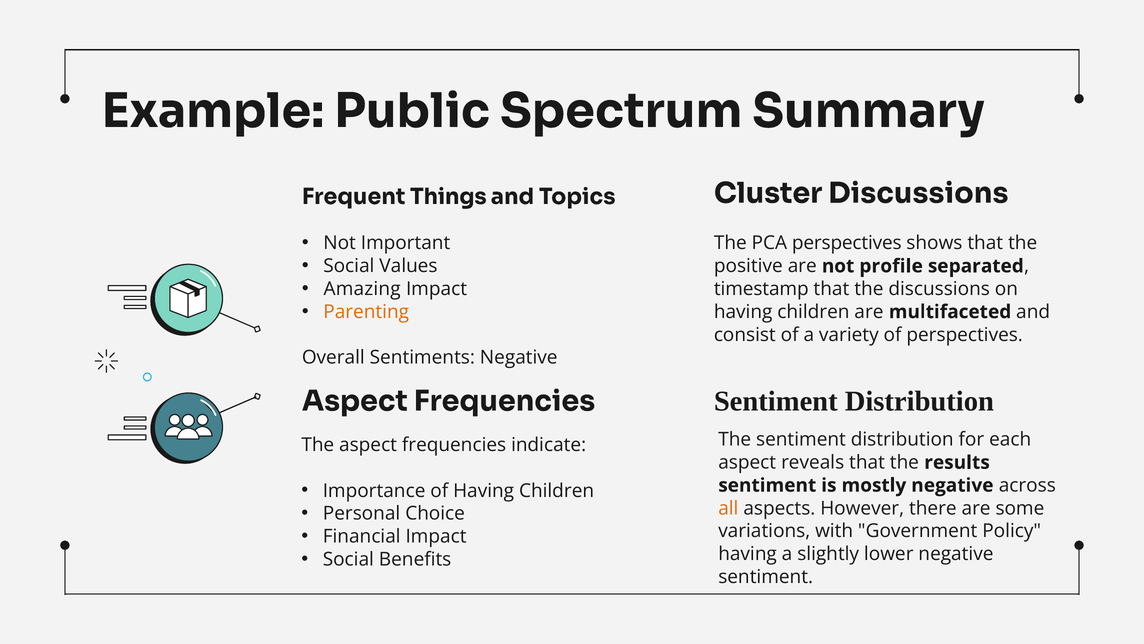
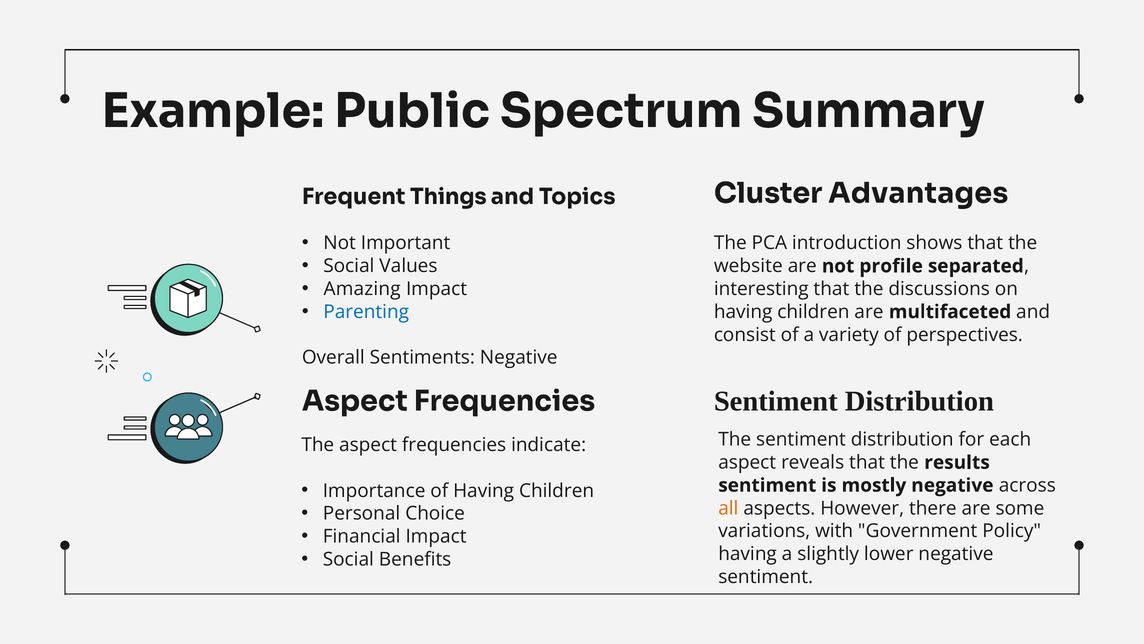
Cluster Discussions: Discussions -> Advantages (918, 193)
PCA perspectives: perspectives -> introduction (847, 243)
positive: positive -> website (748, 266)
timestamp: timestamp -> interesting (761, 289)
Parenting colour: orange -> blue (366, 312)
